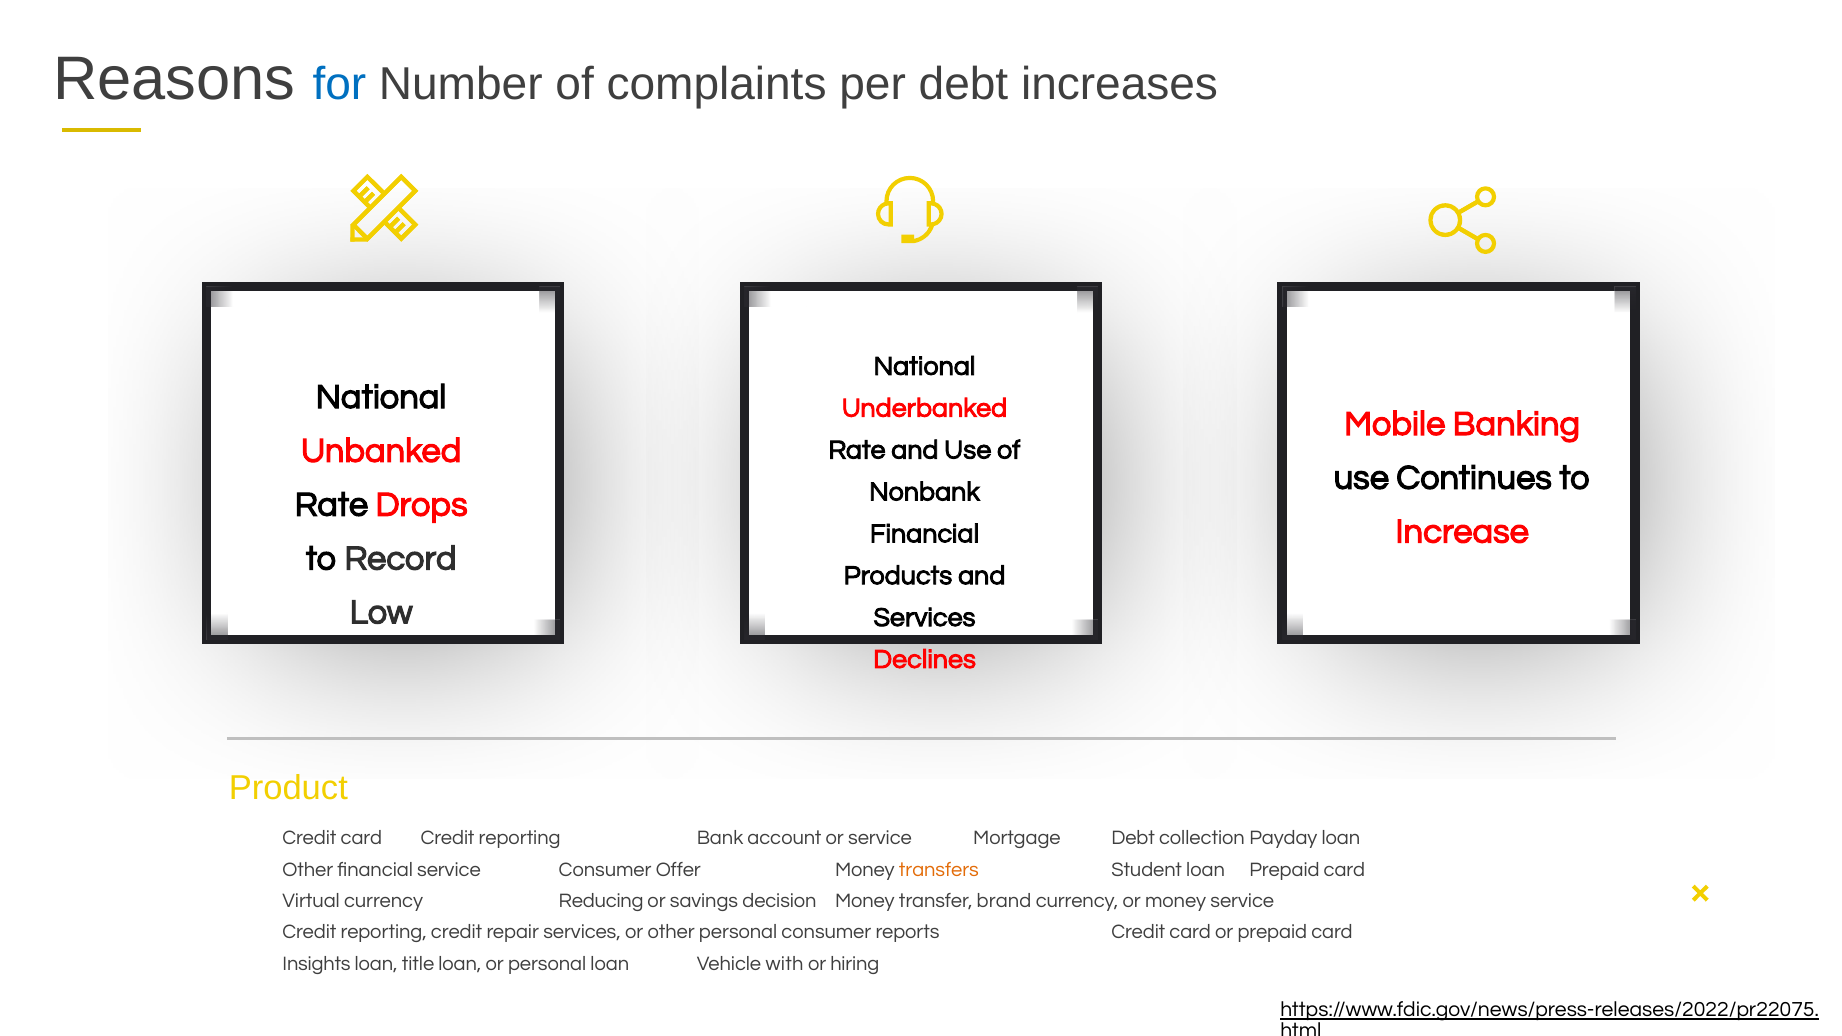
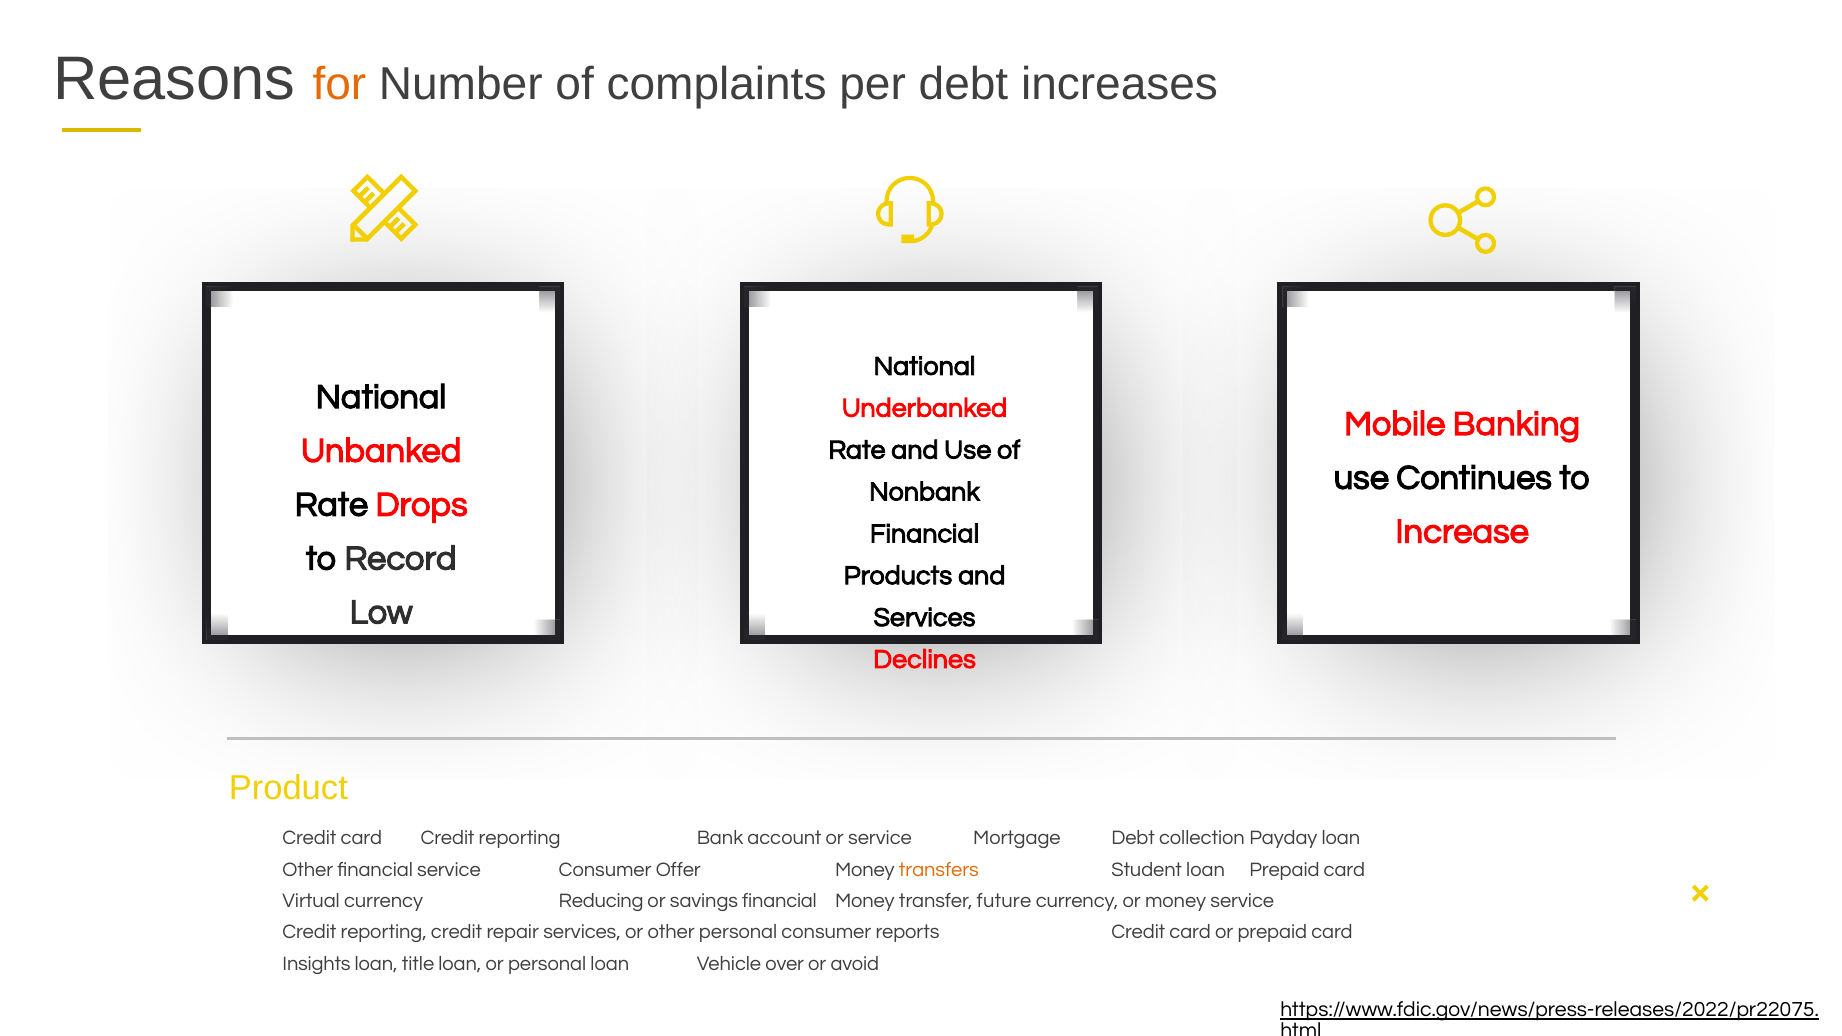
for colour: blue -> orange (339, 84)
savings decision: decision -> financial (780, 901)
brand: brand -> future (1004, 901)
with: with -> over (785, 964)
hiring: hiring -> avoid (855, 964)
